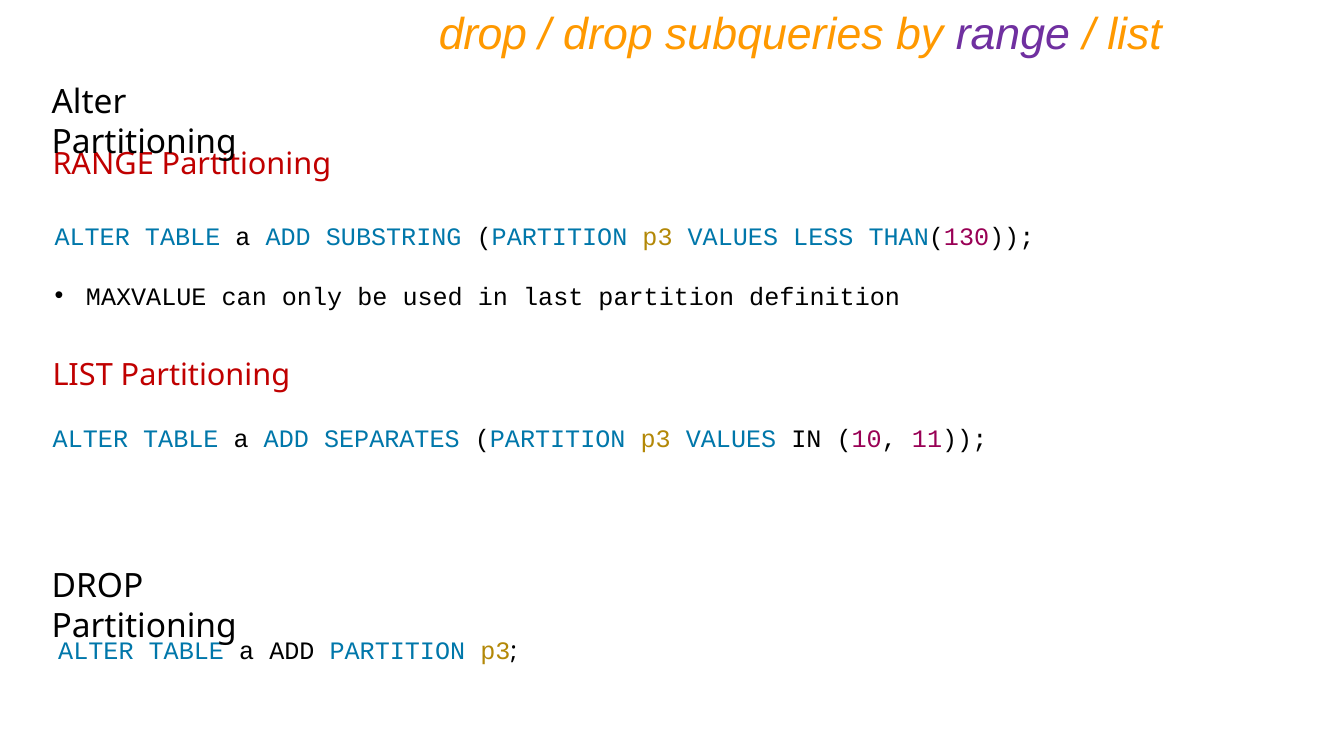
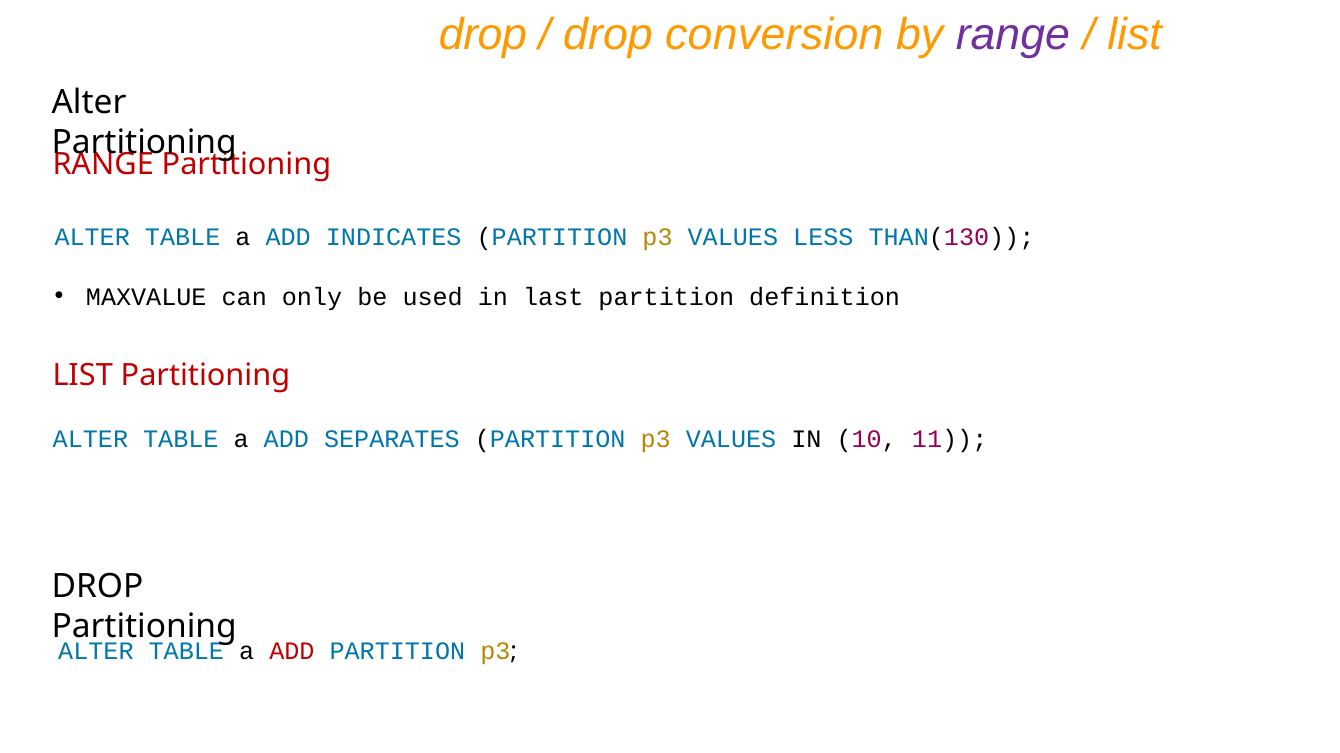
subqueries: subqueries -> conversion (774, 35)
SUBSTRING: SUBSTRING -> INDICATES (394, 237)
ADD colour: black -> red (292, 652)
